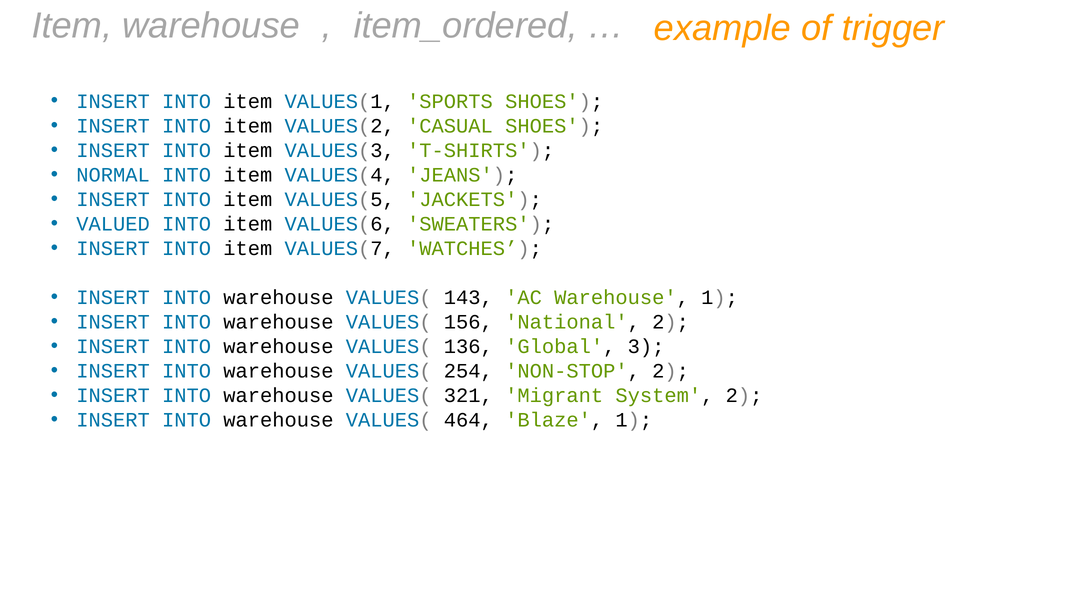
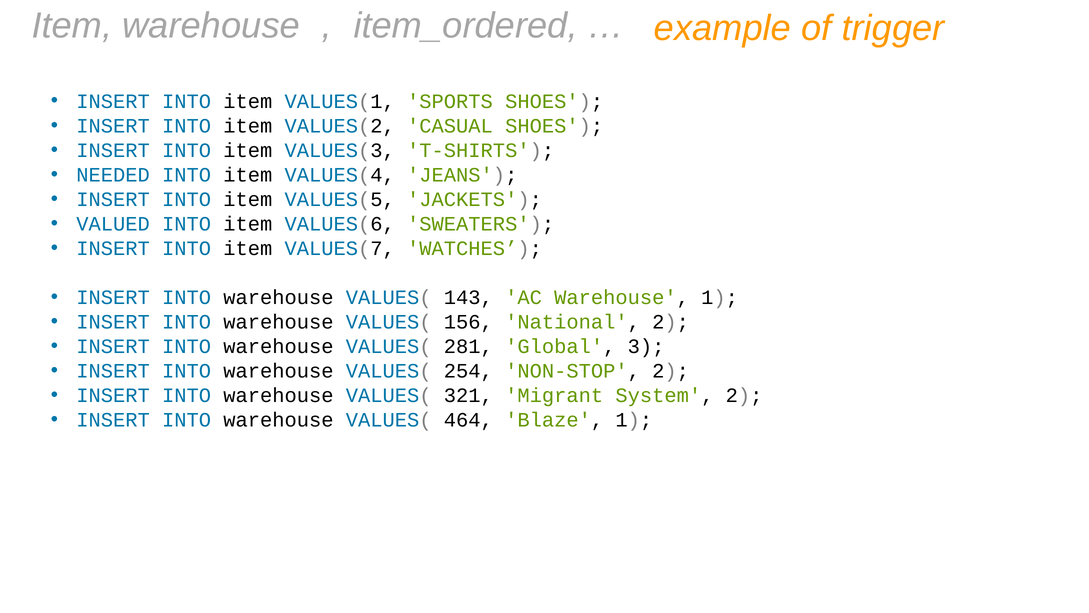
NORMAL: NORMAL -> NEEDED (113, 175)
136: 136 -> 281 (468, 346)
